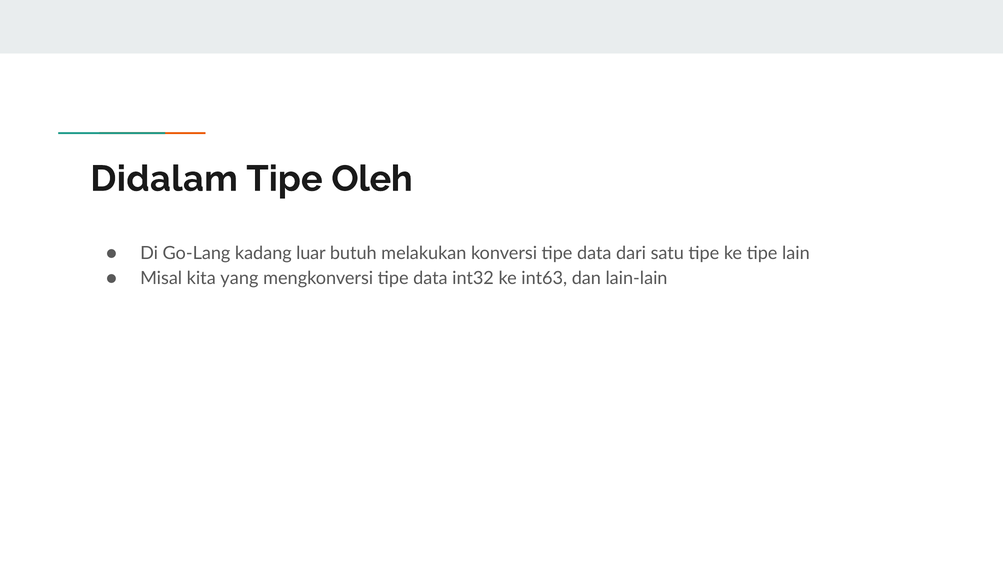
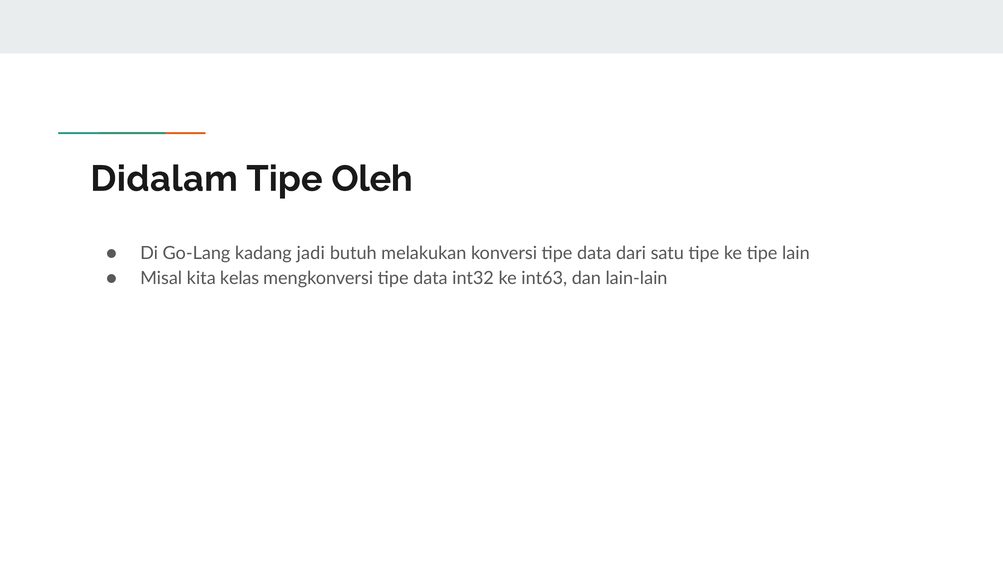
luar: luar -> jadi (311, 253)
yang: yang -> kelas (240, 278)
